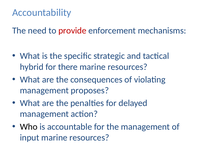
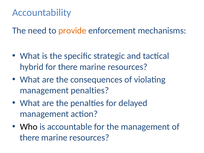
provide colour: red -> orange (72, 31)
management proposes: proposes -> penalties (90, 90)
input: input -> there (30, 138)
